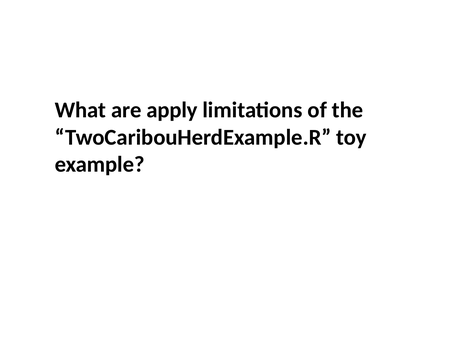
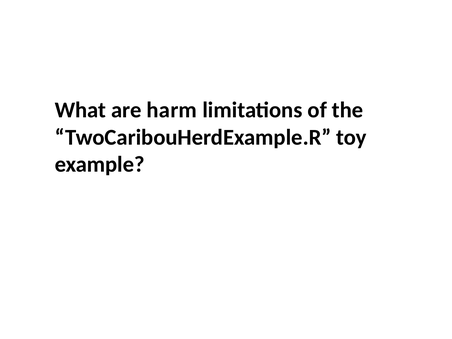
apply: apply -> harm (172, 110)
